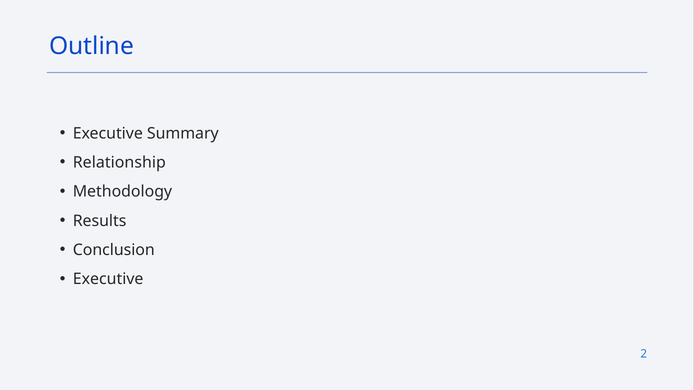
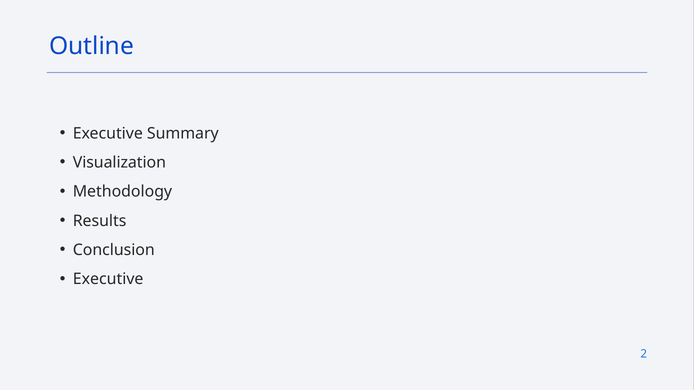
Relationship: Relationship -> Visualization (119, 163)
